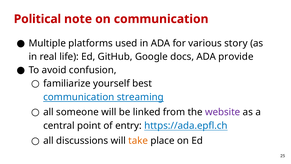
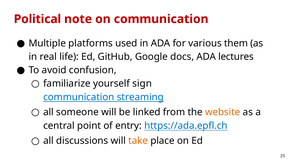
story: story -> them (236, 43)
provide: provide -> lectures (236, 57)
best: best -> sign (142, 83)
website colour: purple -> orange (223, 112)
